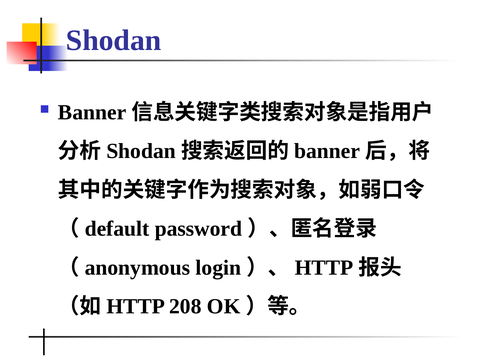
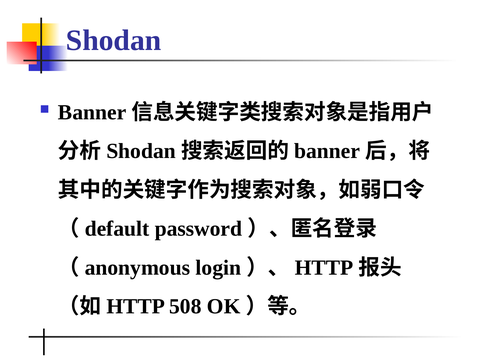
208: 208 -> 508 (185, 306)
